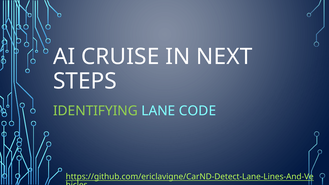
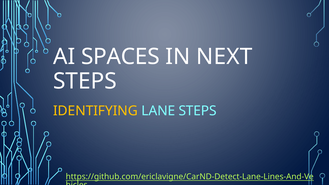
CRUISE: CRUISE -> SPACES (120, 57)
IDENTIFYING colour: light green -> yellow (95, 111)
LANE CODE: CODE -> STEPS (198, 111)
